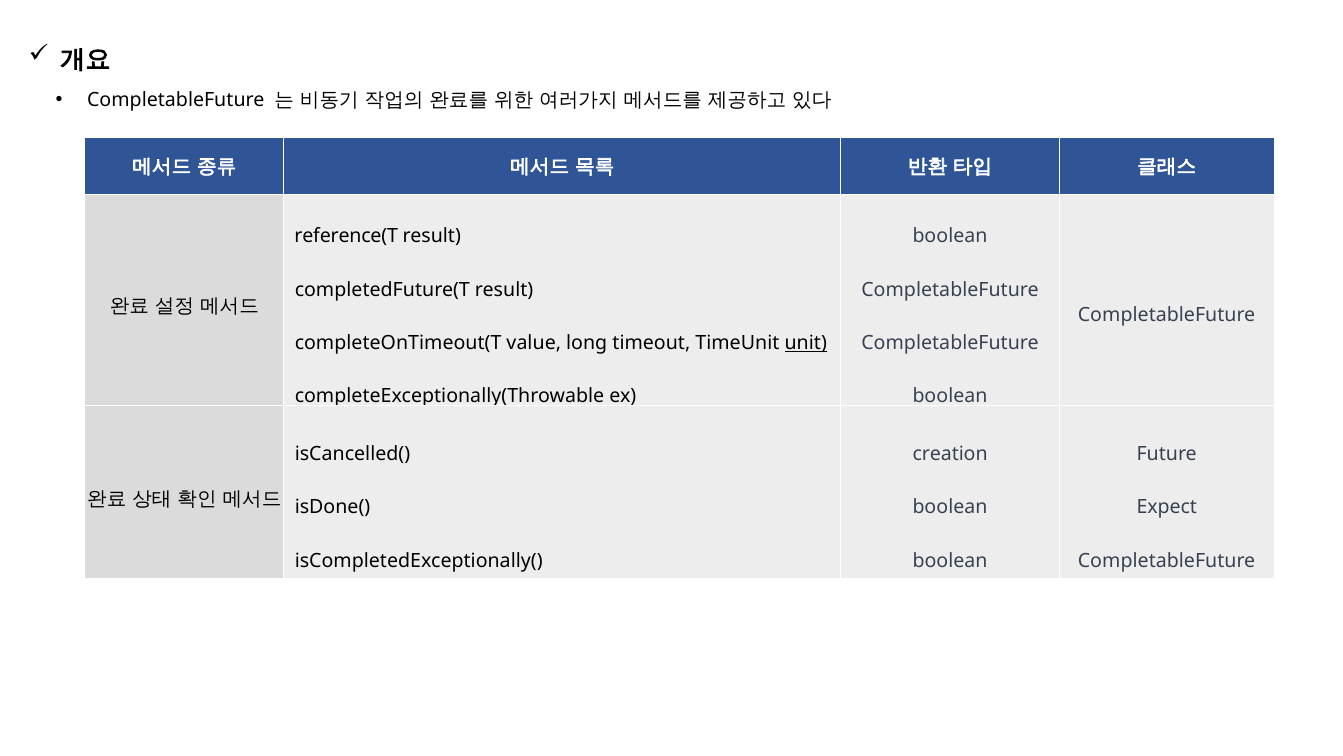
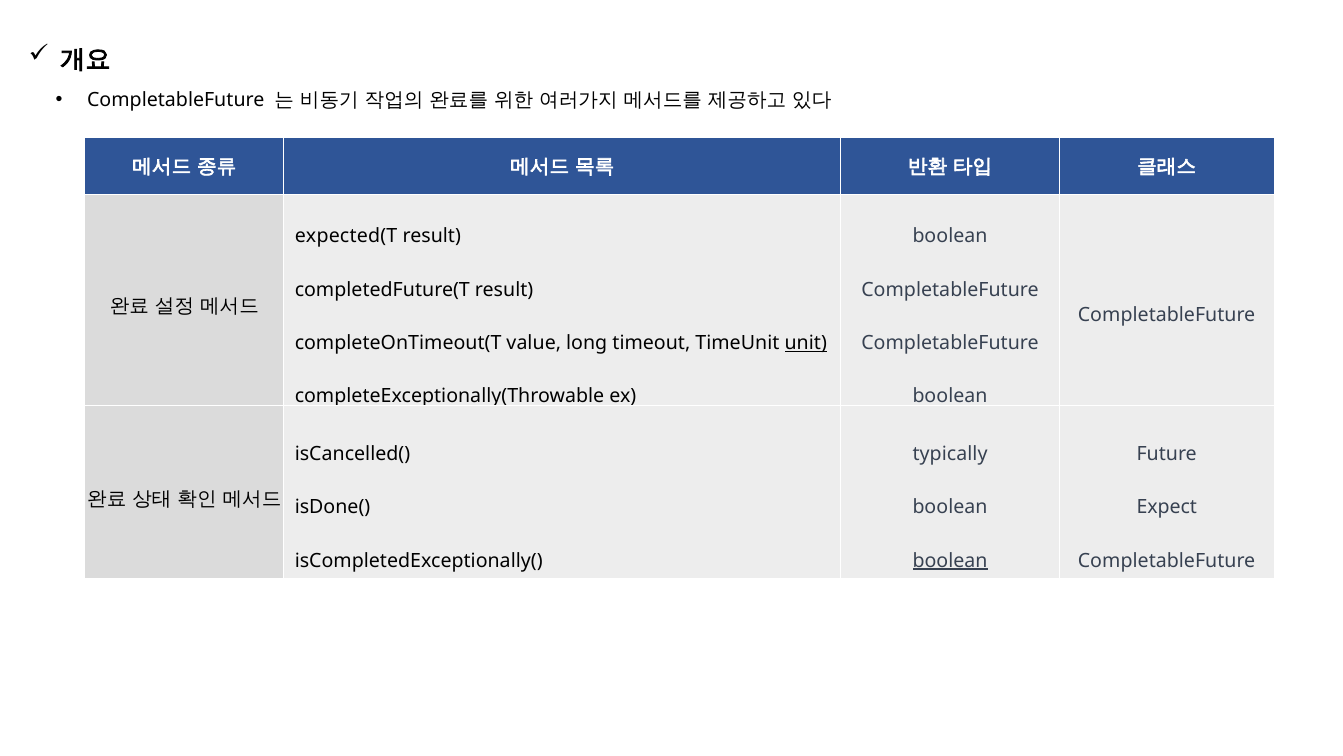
reference(T: reference(T -> expected(T (346, 236)
creation: creation -> typically (950, 453)
boolean underline: none -> present (950, 560)
